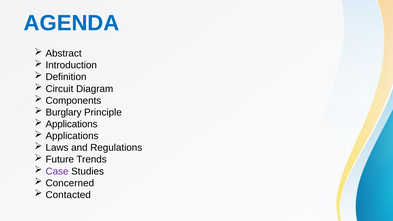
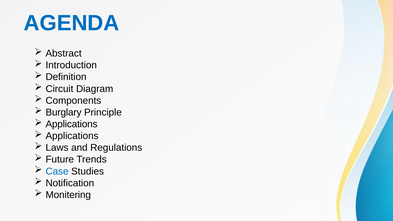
Case colour: purple -> blue (57, 171)
Concerned: Concerned -> Notification (70, 183)
Contacted: Contacted -> Monitering (68, 195)
